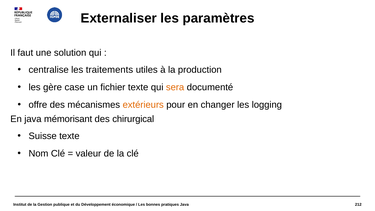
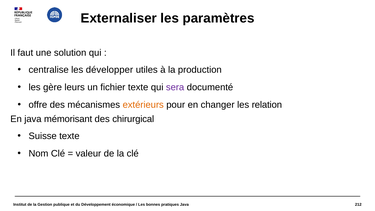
traitements: traitements -> développer (109, 70)
case: case -> leurs (75, 87)
sera colour: orange -> purple (175, 87)
logging: logging -> relation (267, 105)
